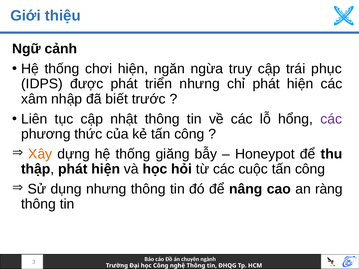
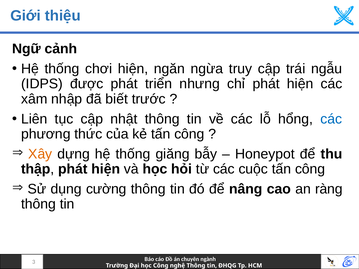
phục: phục -> ngẫu (327, 69)
các colour: purple -> blue (331, 119)
dụng nhưng: nhưng -> cường (106, 189)
